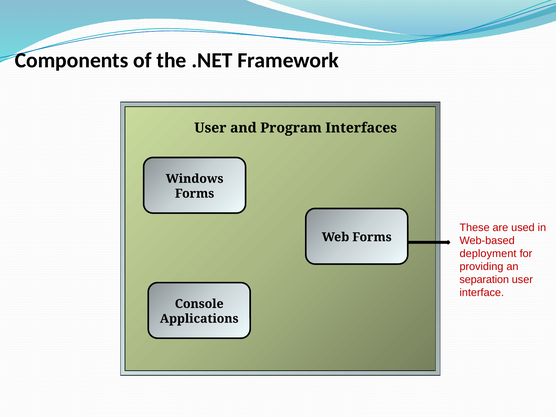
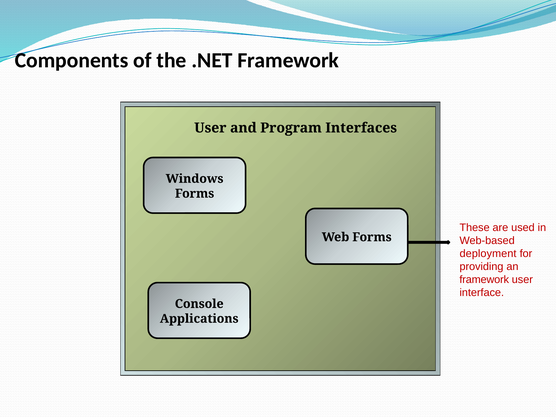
separation: separation -> framework (484, 280)
